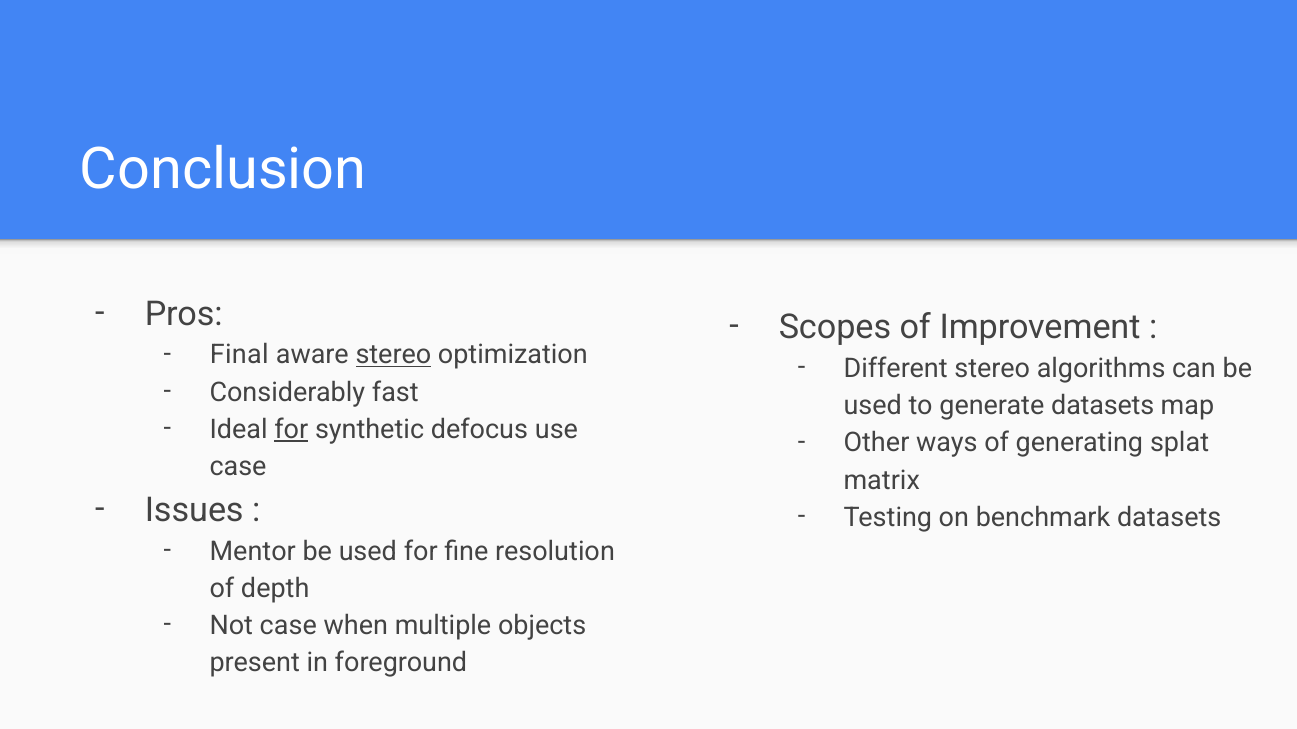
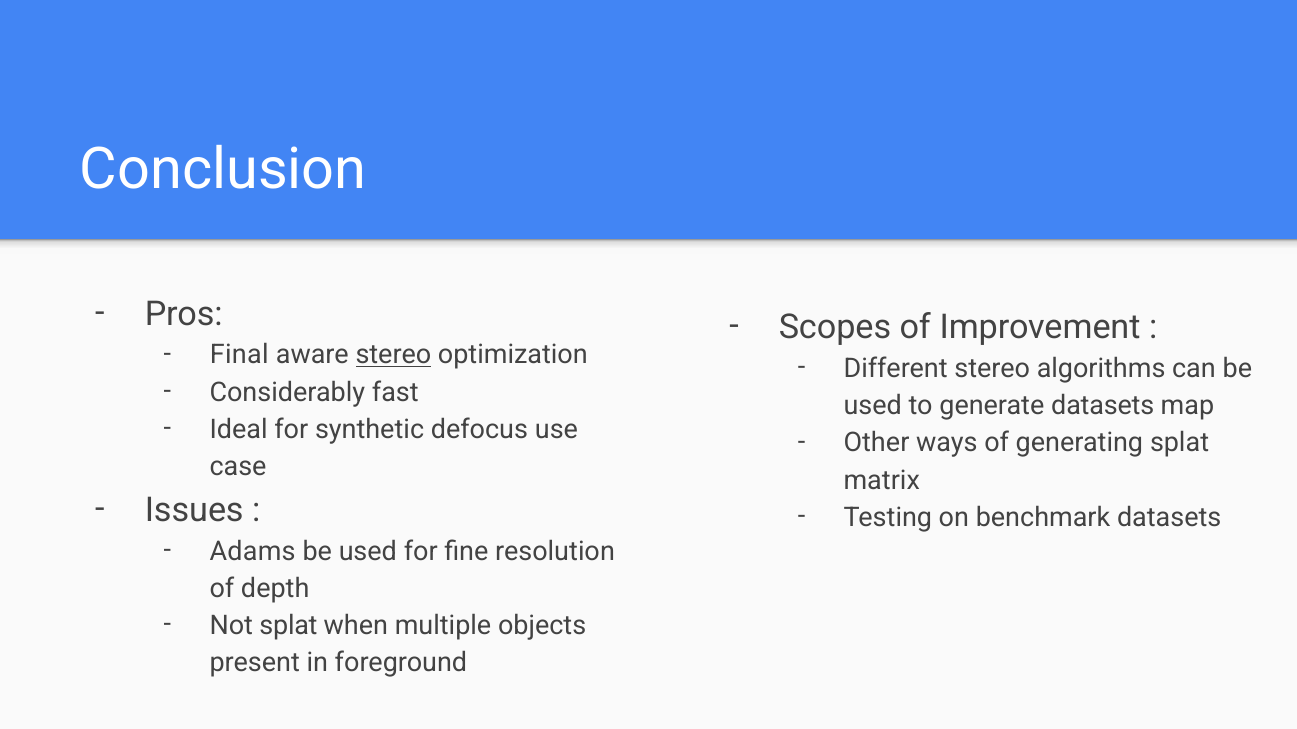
for underline: present -> none (291, 430)
Mentor: Mentor -> Adams (253, 552)
Not case: case -> splat (289, 626)
